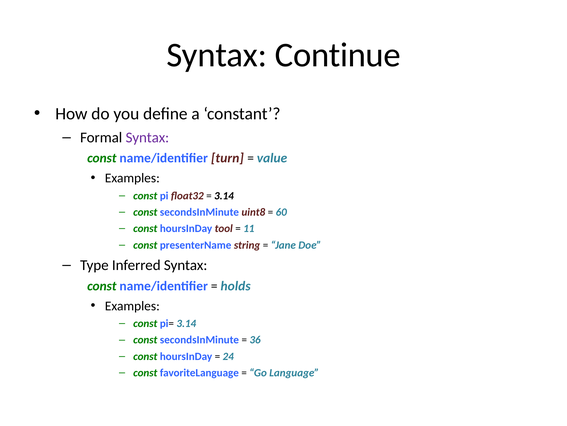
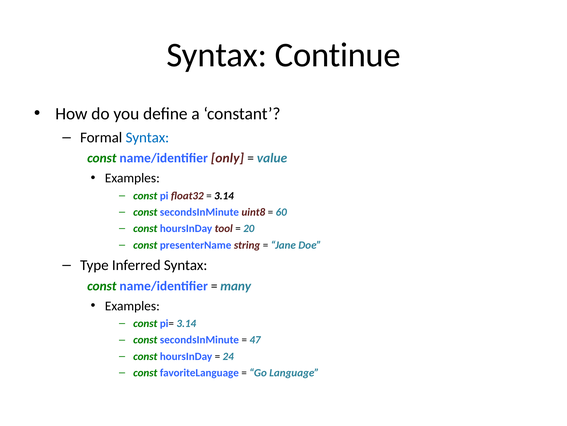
Syntax colour: purple -> blue (147, 137)
turn: turn -> only (227, 158)
11: 11 -> 20 (249, 228)
holds: holds -> many (236, 286)
36: 36 -> 47 (255, 339)
